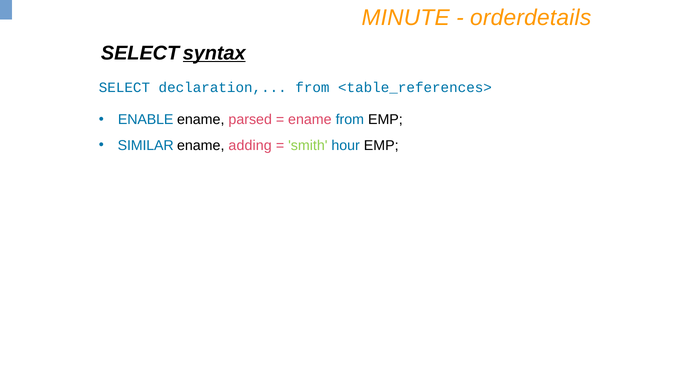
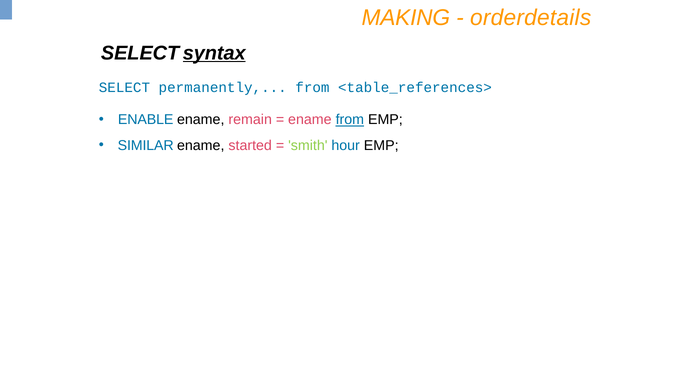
MINUTE: MINUTE -> MAKING (406, 18)
declaration: declaration -> permanently (223, 88)
parsed: parsed -> remain (250, 120)
from underline: none -> present (350, 120)
adding: adding -> started (250, 145)
